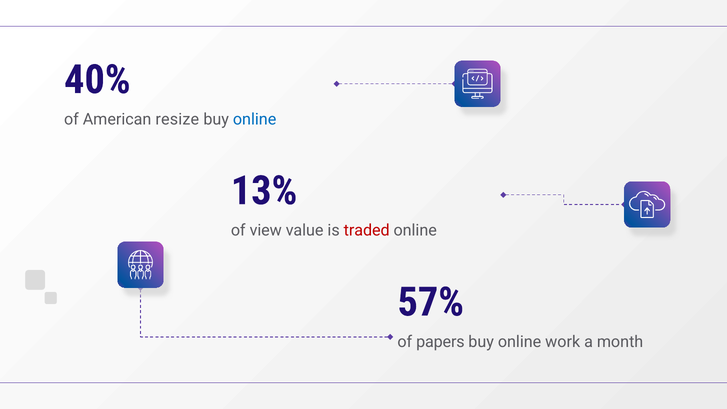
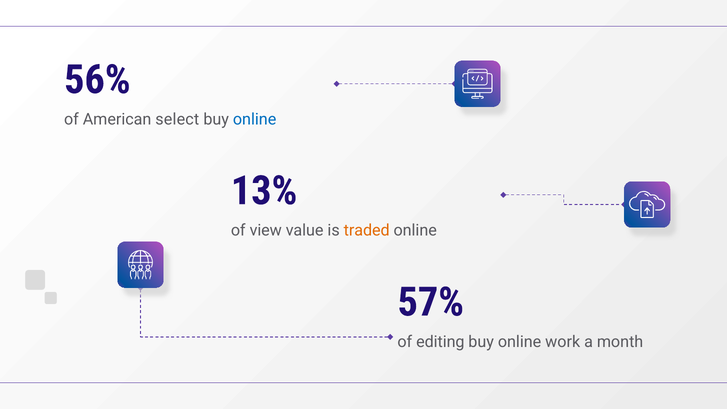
40%: 40% -> 56% (97, 80)
resize: resize -> select (177, 119)
traded colour: red -> orange (367, 230)
papers: papers -> editing (440, 342)
